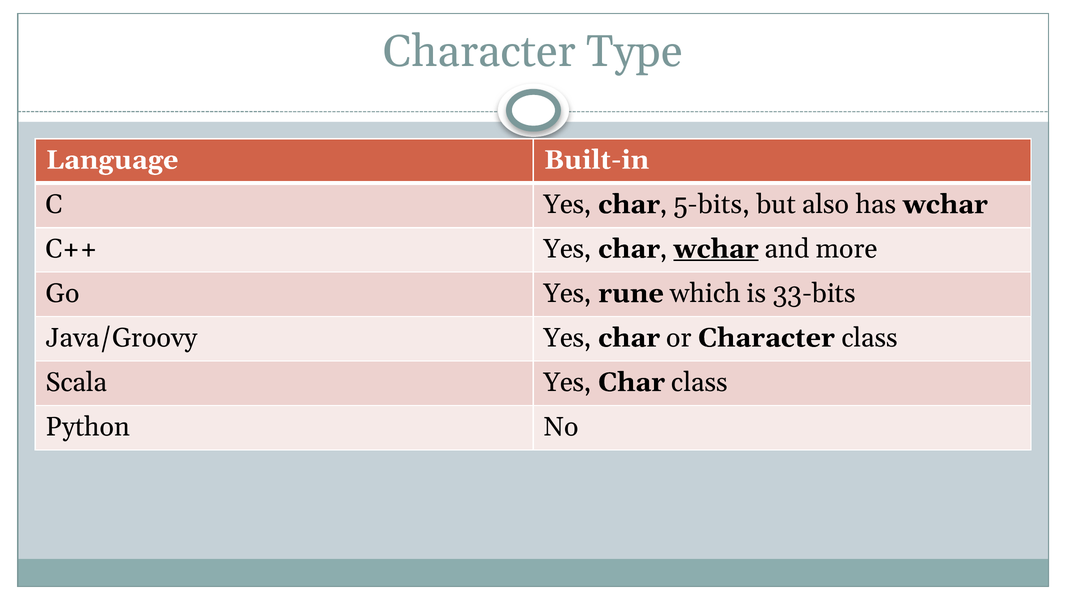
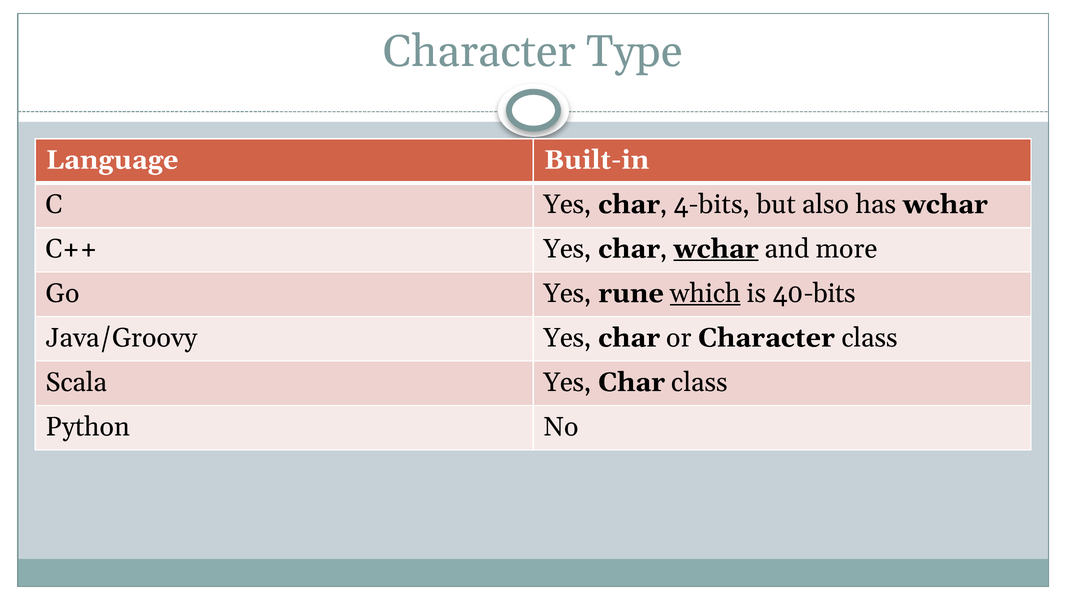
5-bits: 5-bits -> 4-bits (712, 204)
which underline: none -> present (705, 293)
33-bits: 33-bits -> 40-bits (814, 293)
